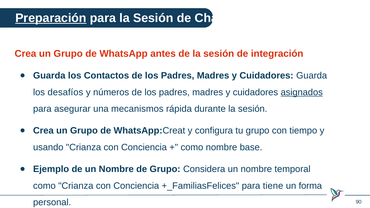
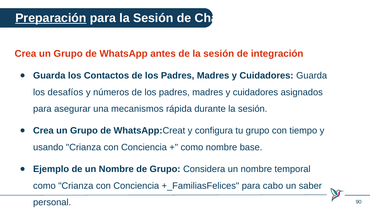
asignados underline: present -> none (302, 92)
tiene: tiene -> cabo (273, 186)
forma: forma -> saber (310, 186)
